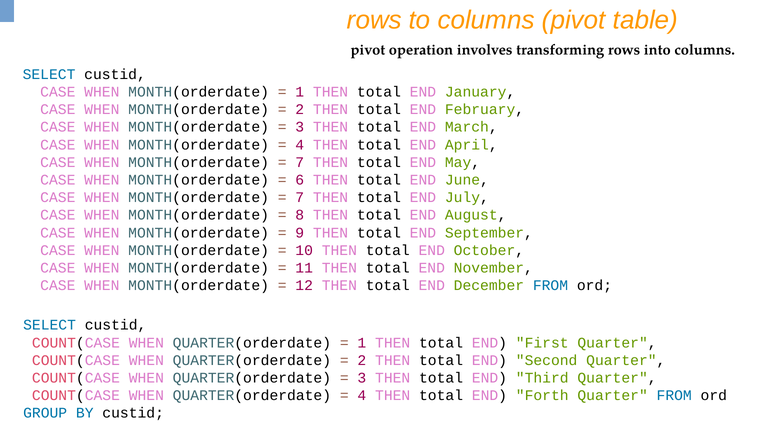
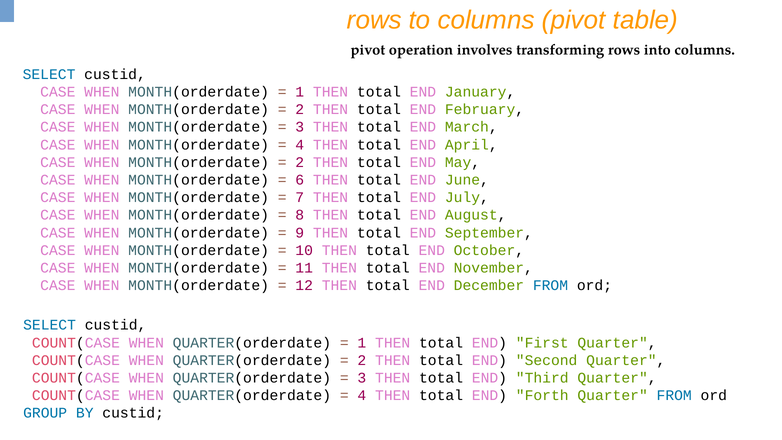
7: 7 -> 2 (300, 162)
